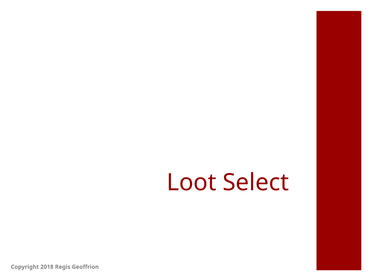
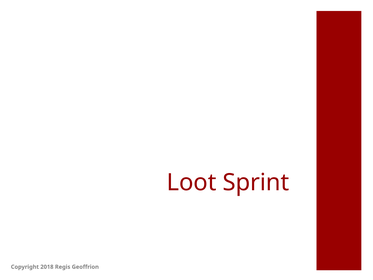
Select: Select -> Sprint (256, 182)
